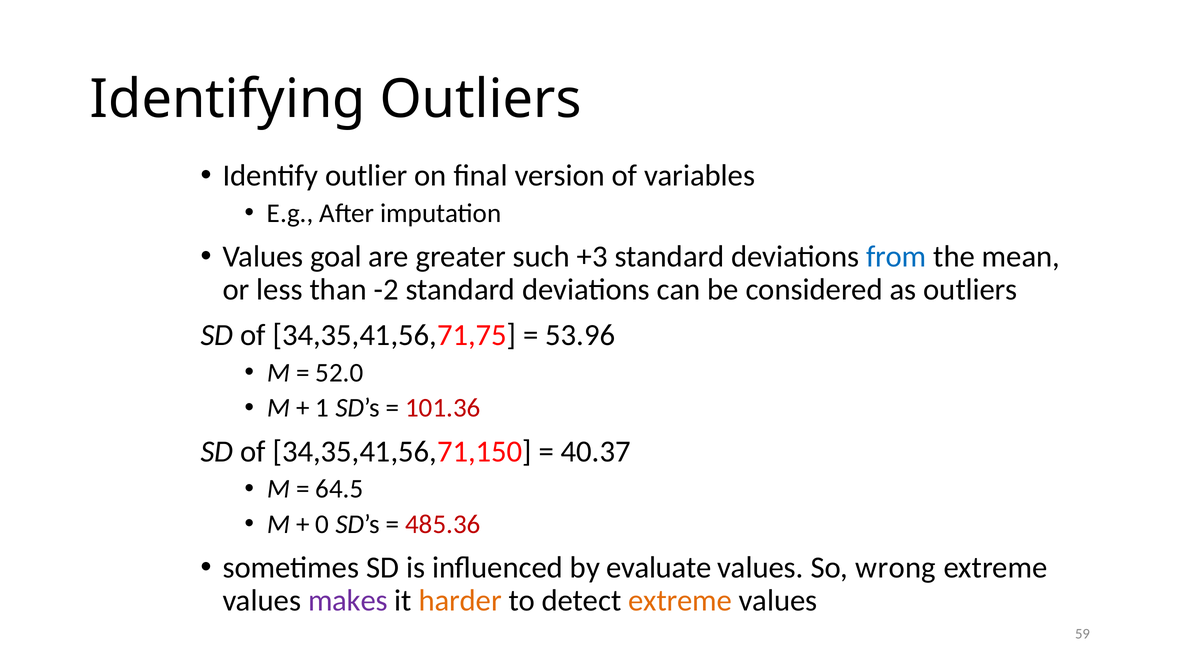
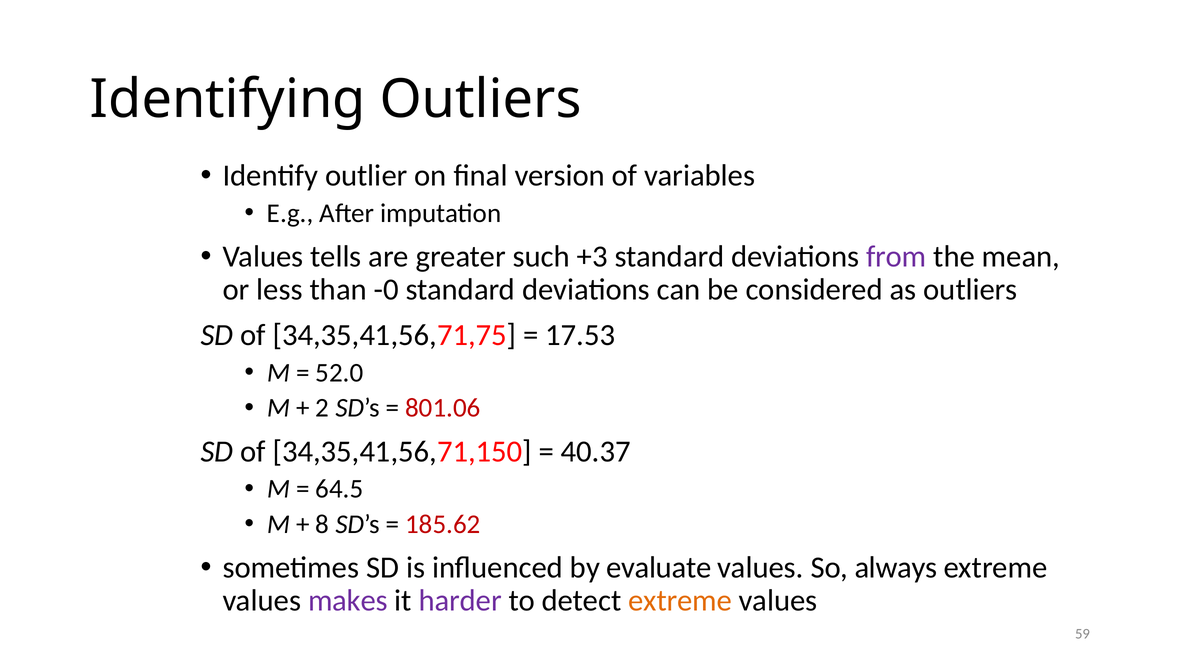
goal: goal -> tells (336, 257)
from colour: blue -> purple (896, 257)
-2: -2 -> -0 (386, 290)
53.96: 53.96 -> 17.53 (580, 335)
1: 1 -> 2 (322, 408)
101.36: 101.36 -> 801.06 (443, 408)
0: 0 -> 8 (322, 524)
485.36: 485.36 -> 185.62 (443, 524)
wrong: wrong -> always (896, 567)
harder colour: orange -> purple (460, 601)
